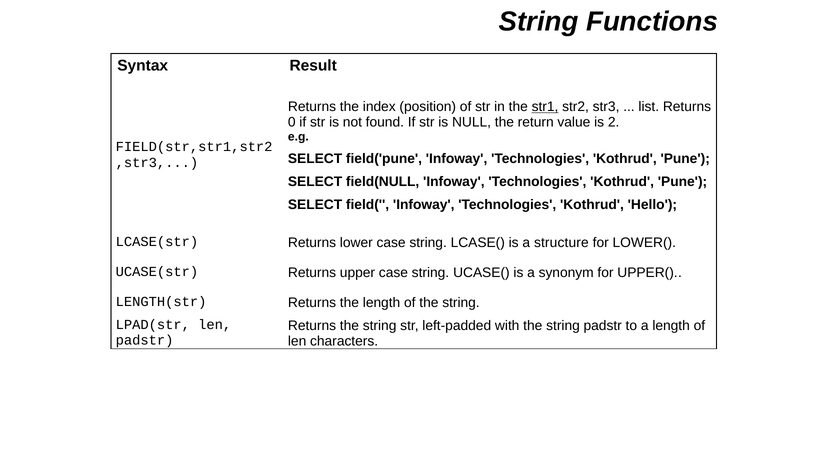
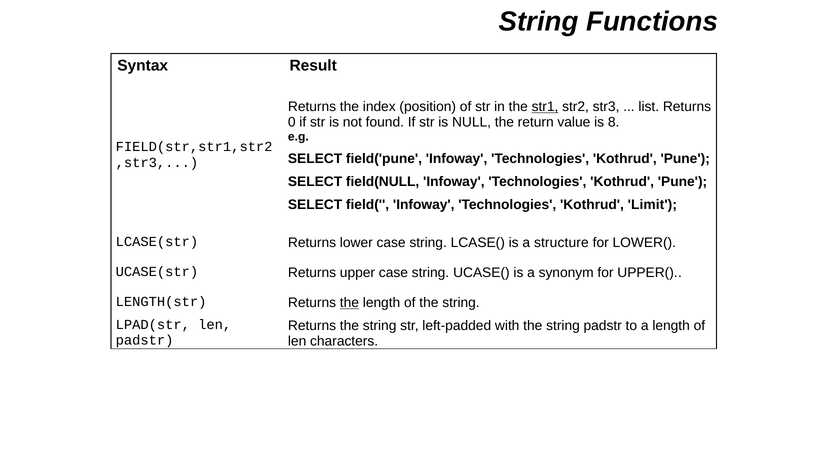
2: 2 -> 8 (614, 122)
Hello: Hello -> Limit (652, 205)
the underline: none -> present (349, 303)
